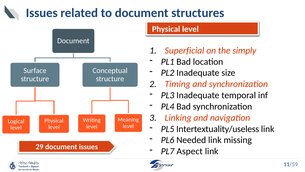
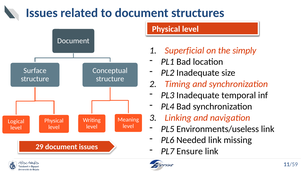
Intertextuality/useless: Intertextuality/useless -> Environments/useless (218, 129)
Aspect: Aspect -> Ensure (190, 151)
